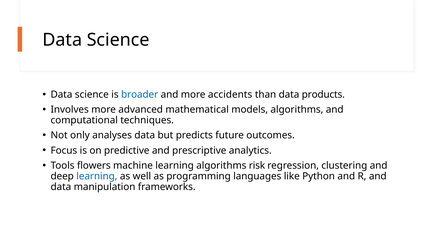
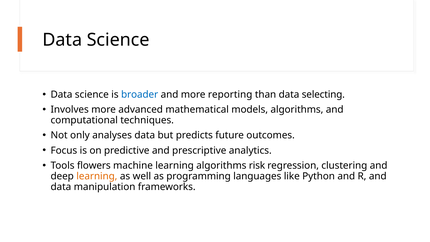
accidents: accidents -> reporting (230, 94)
products: products -> selecting (323, 94)
learning colour: blue -> orange (97, 176)
